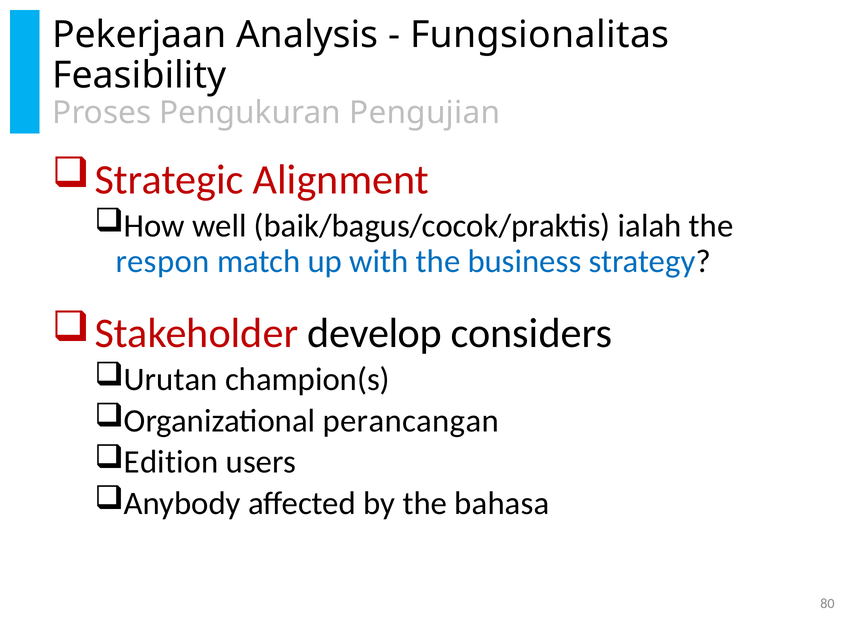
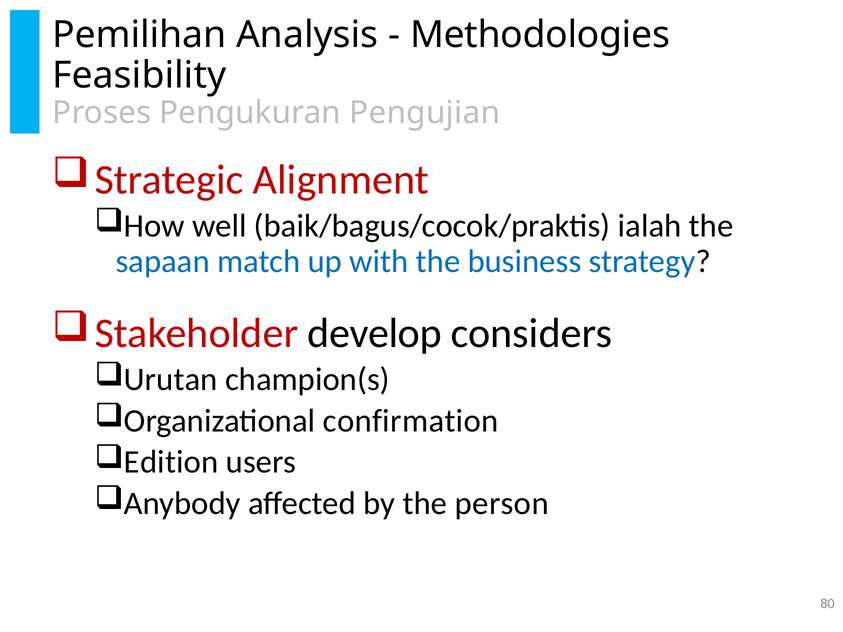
Pekerjaan: Pekerjaan -> Pemilihan (139, 35)
Fungsionalitas: Fungsionalitas -> Methodologies (540, 35)
respon: respon -> sapaan (163, 261)
perancangan: perancangan -> confirmation (411, 421)
bahasa: bahasa -> person (502, 504)
